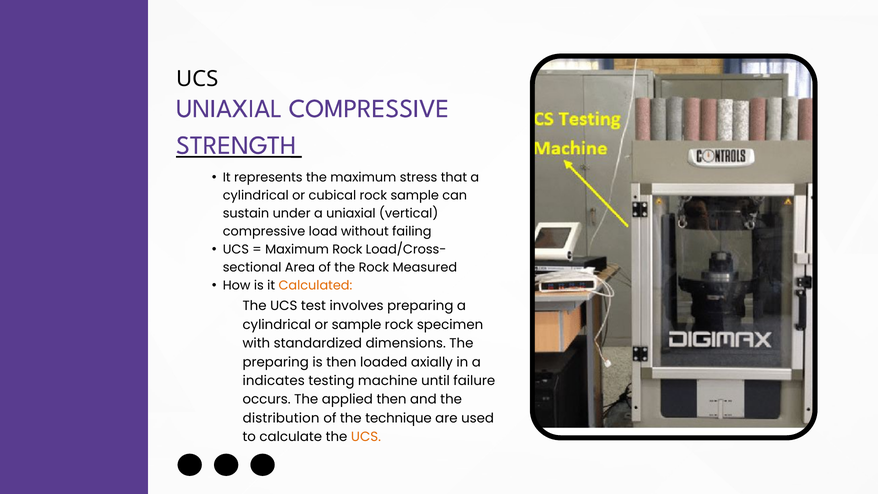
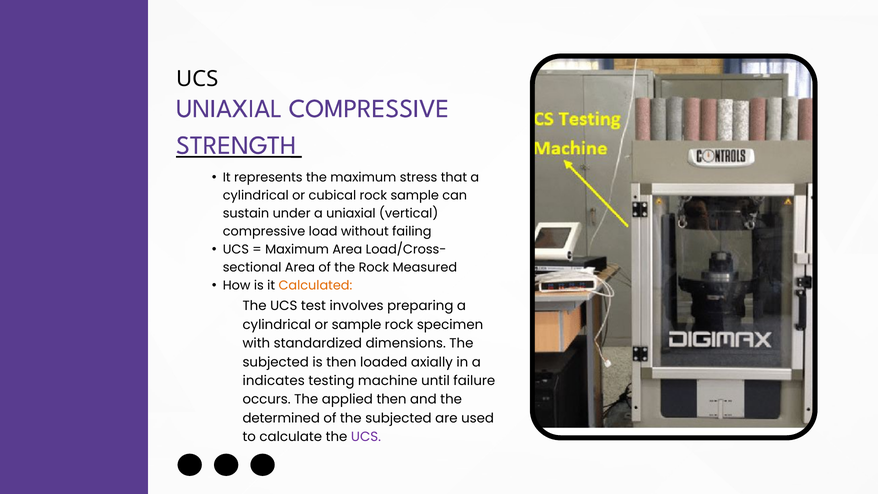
Maximum Rock: Rock -> Area (347, 250)
preparing: preparing -> subjected (276, 362)
distribution: distribution -> determined (281, 418)
of the technique: technique -> subjected (398, 418)
UCS colour: orange -> purple (366, 437)
